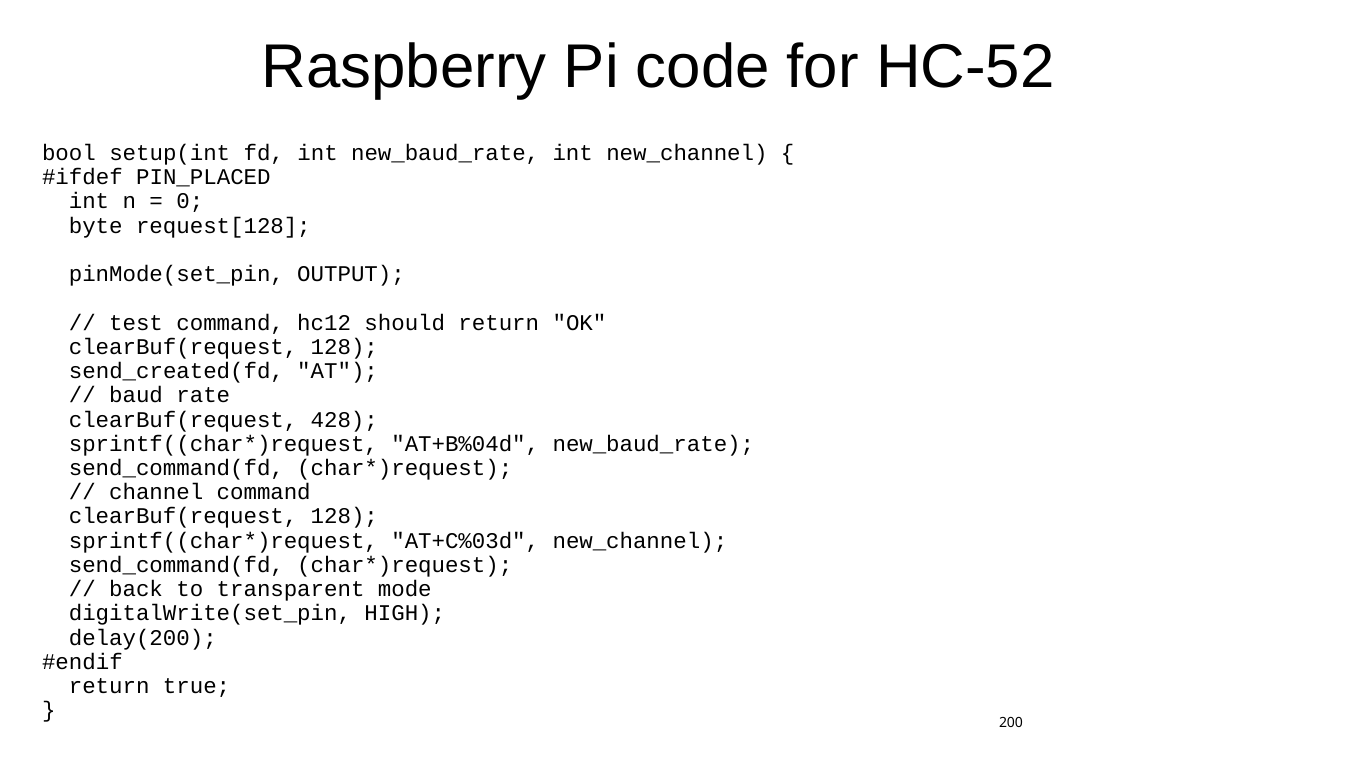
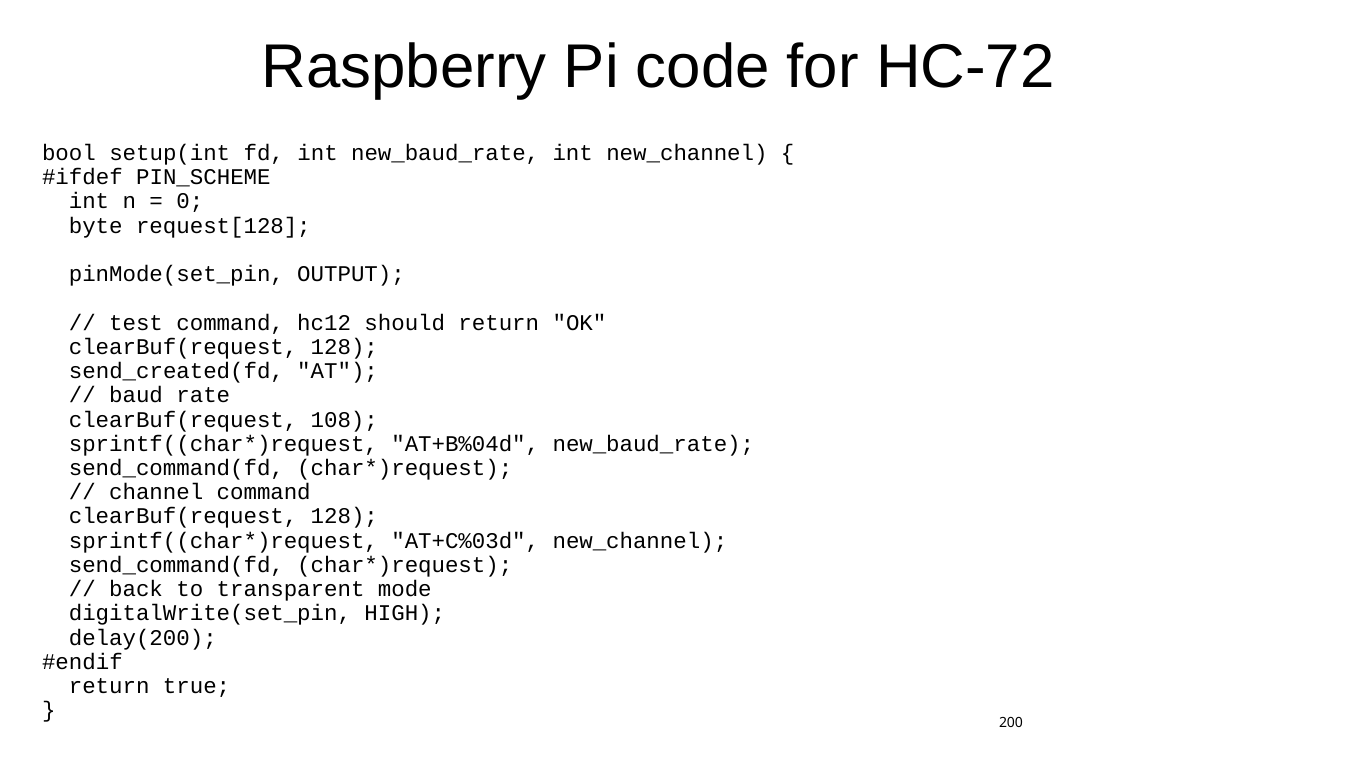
HC-52: HC-52 -> HC-72 (965, 67)
PIN_PLACED: PIN_PLACED -> PIN_SCHEME (203, 177)
428: 428 -> 108 (344, 420)
